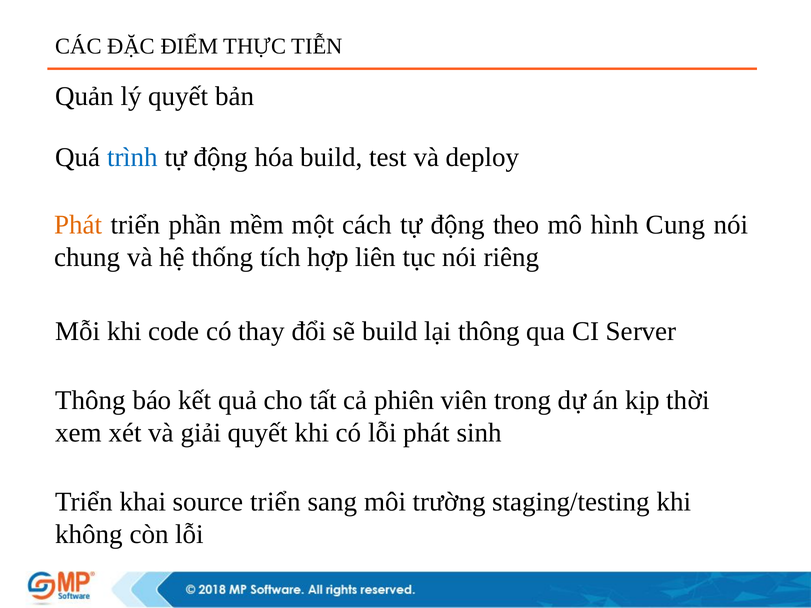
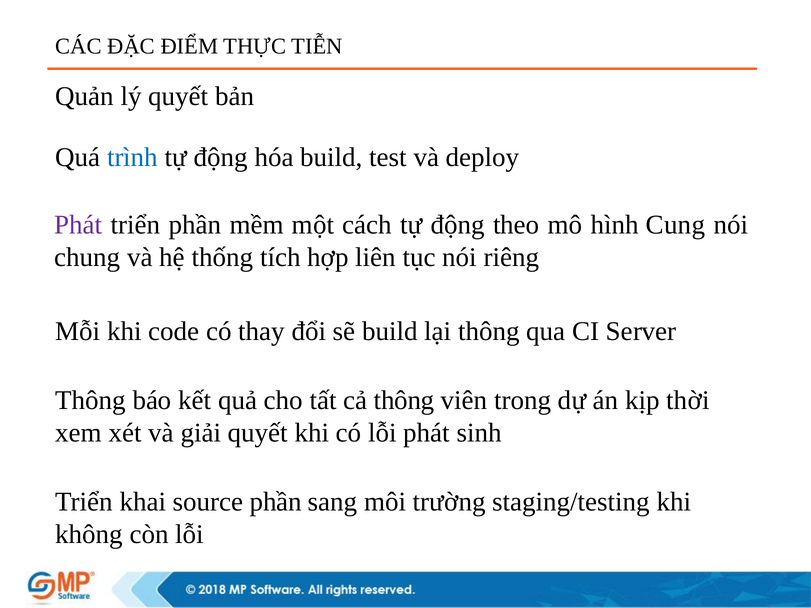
Phát colour: orange -> purple (78, 225)
cả phiên: phiên -> thông (404, 401)
source triển: triển -> phần (276, 502)
